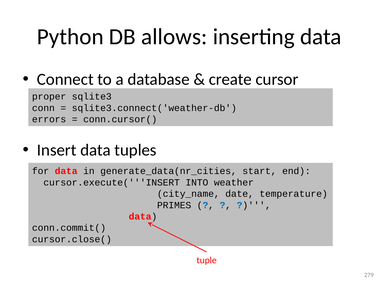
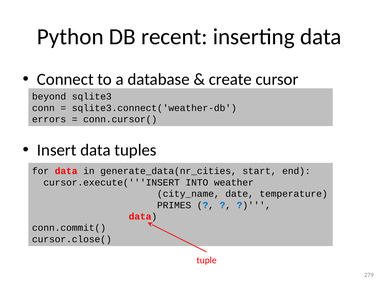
allows: allows -> recent (174, 37)
proper: proper -> beyond (49, 97)
